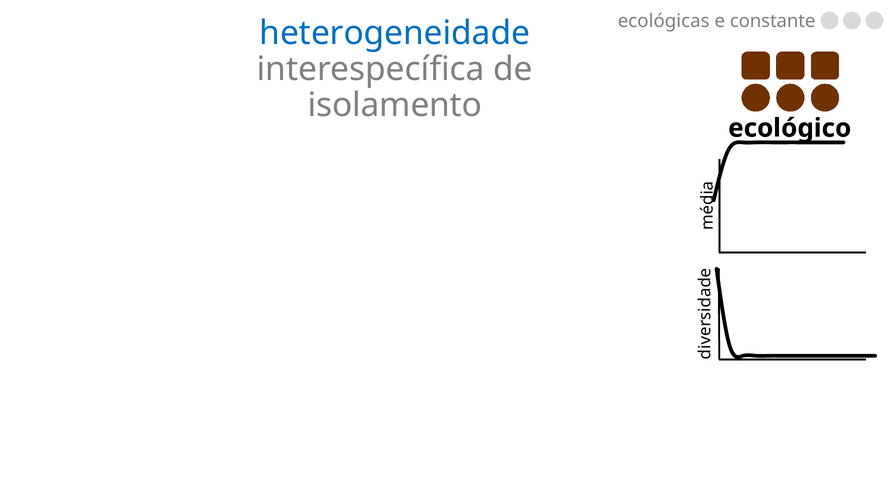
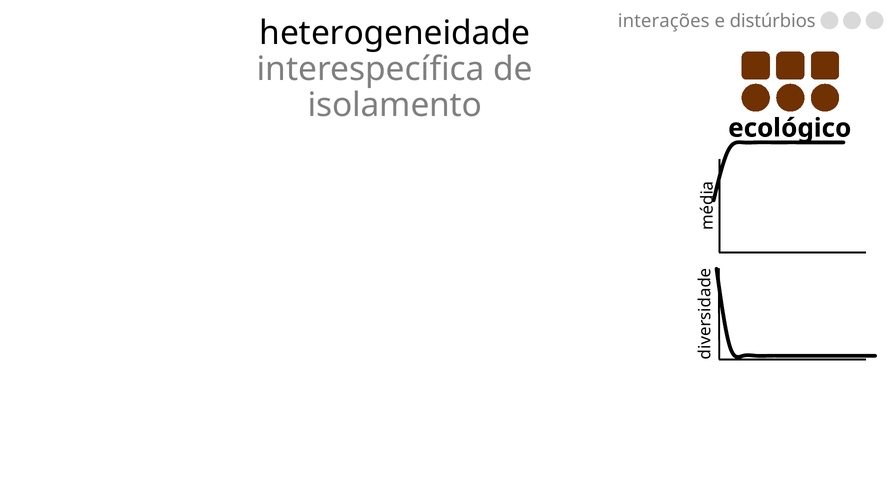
ecológicas: ecológicas -> interações (664, 21)
constante: constante -> distúrbios (773, 21)
heterogeneidade colour: blue -> black (395, 33)
